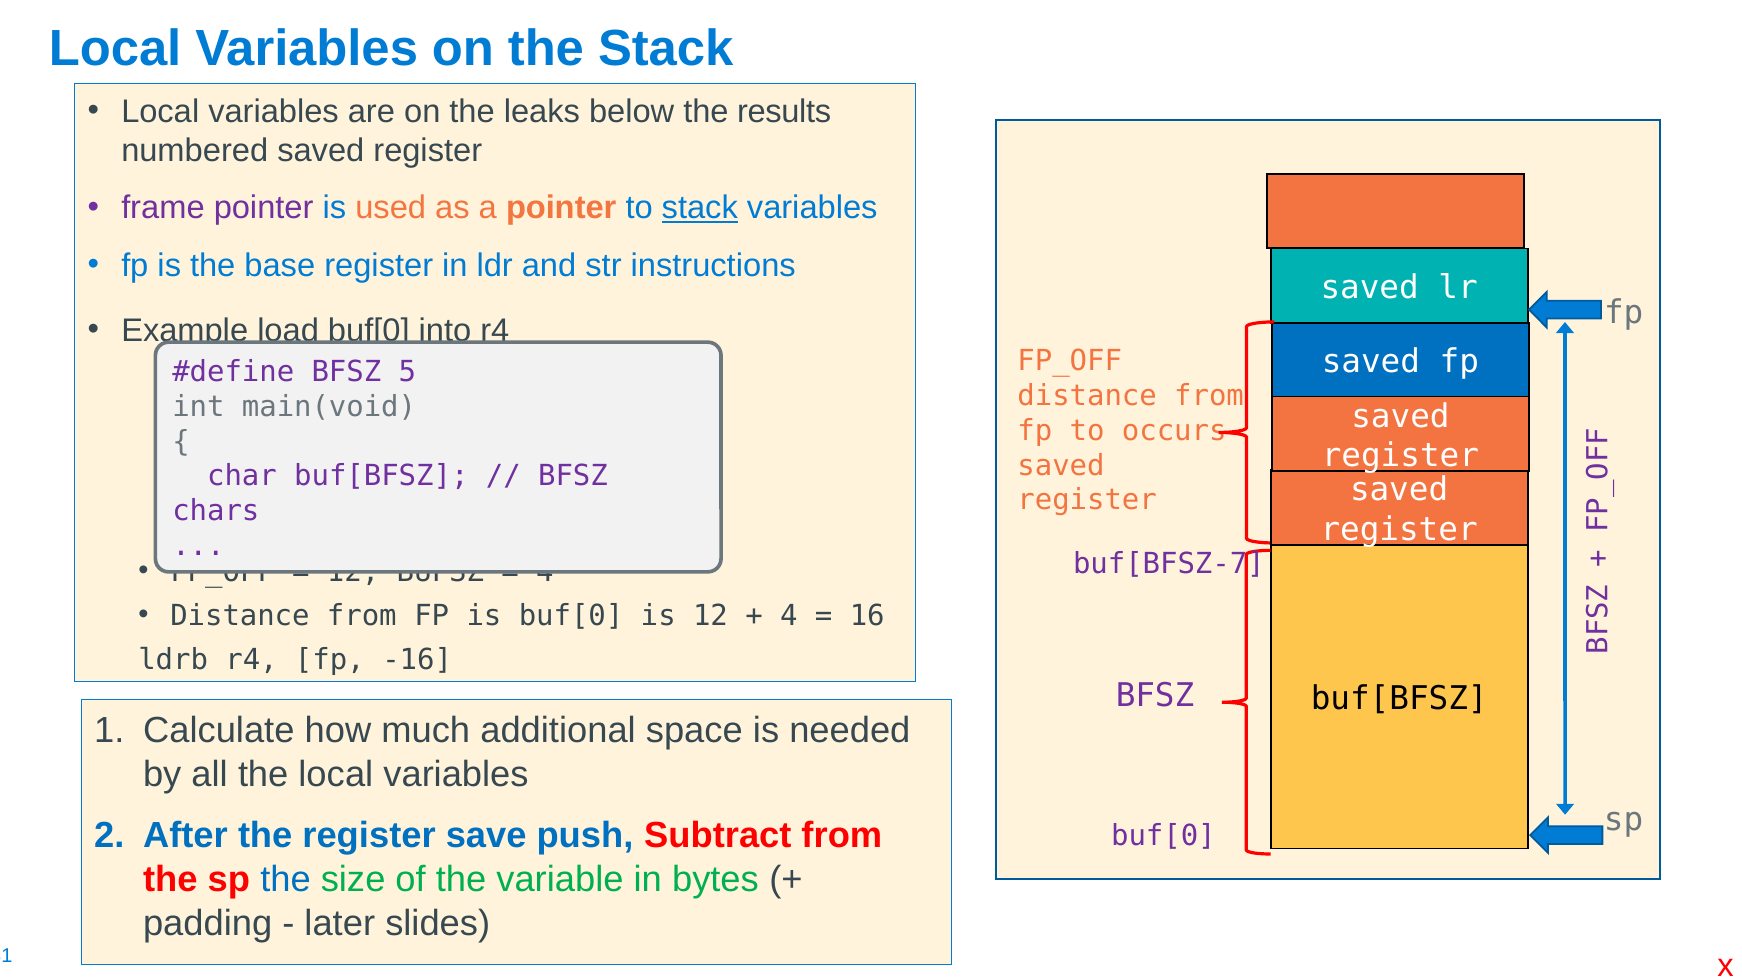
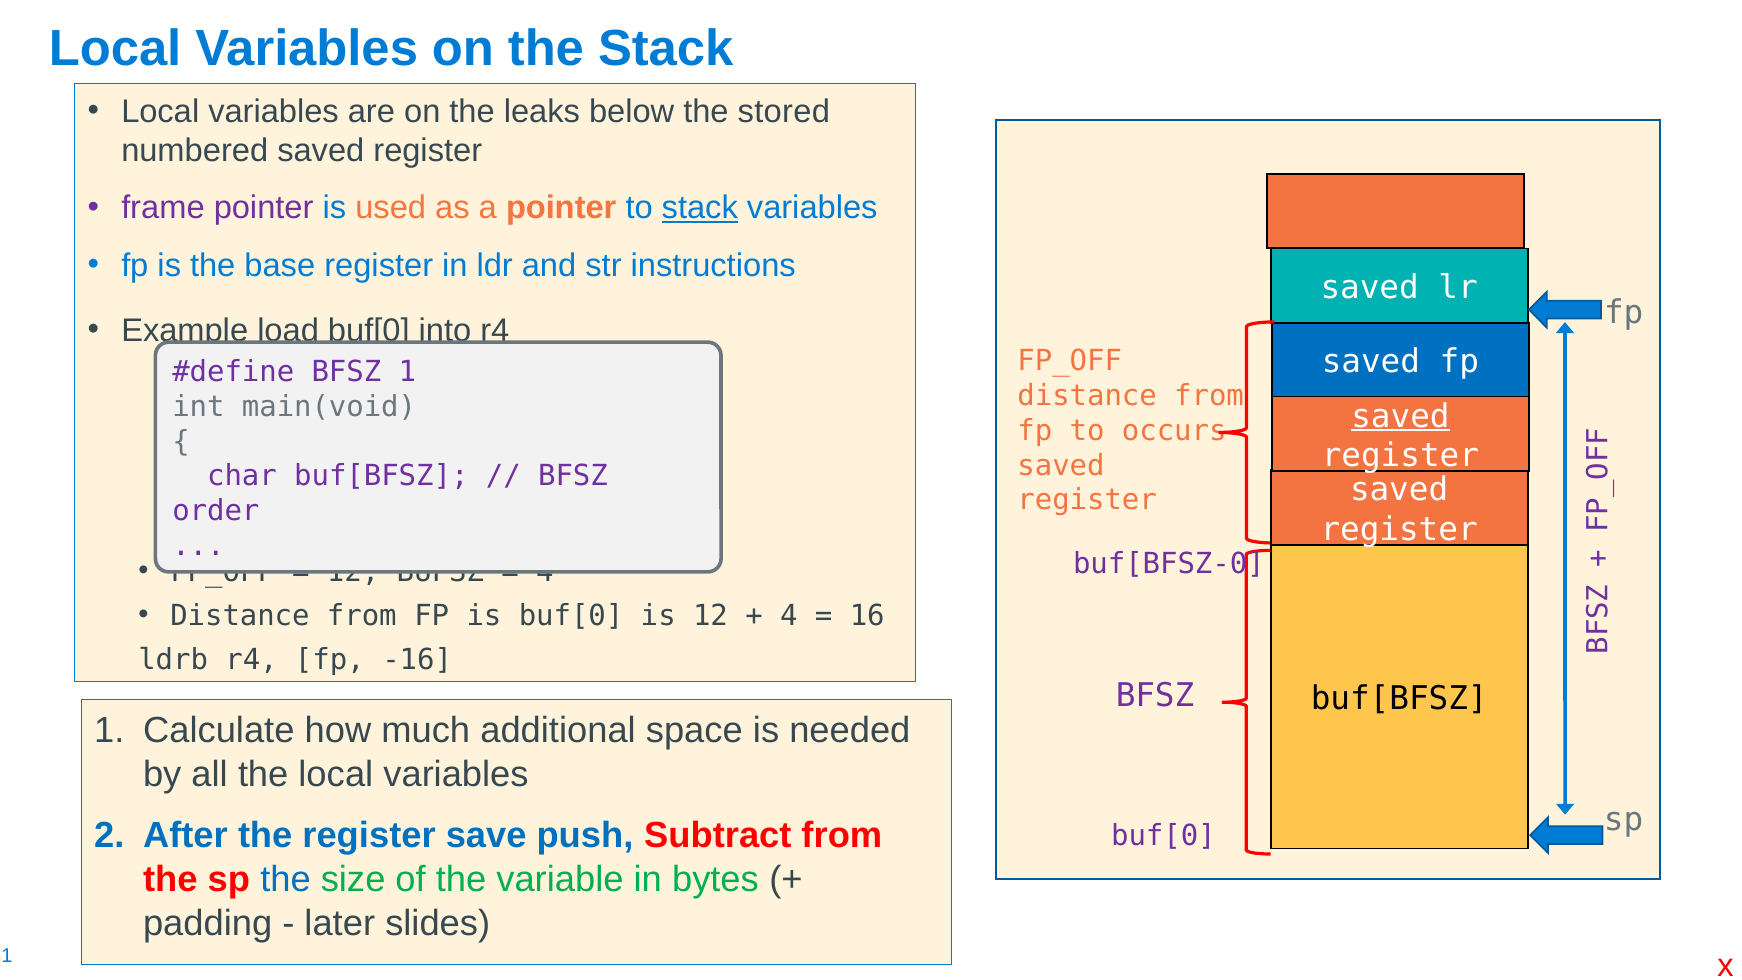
results: results -> stored (784, 112)
BFSZ 5: 5 -> 1 (407, 372)
saved underline: none -> present (1400, 416)
chars: chars -> order (216, 511)
buf[BFSZ-7: buf[BFSZ-7 -> buf[BFSZ-0 (1169, 564)
